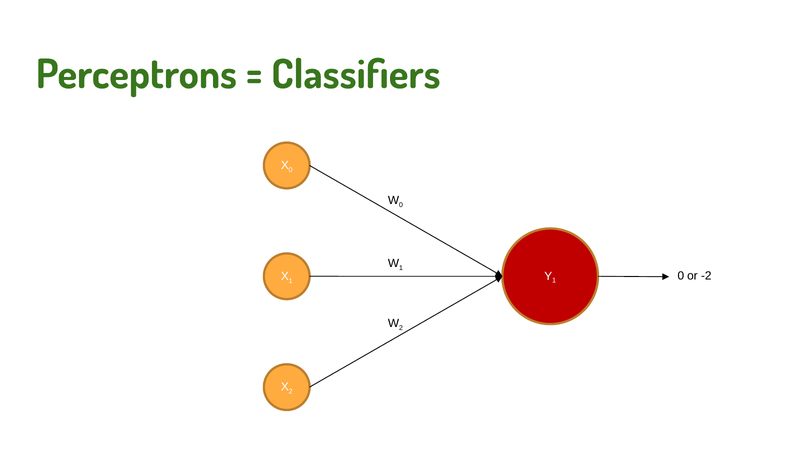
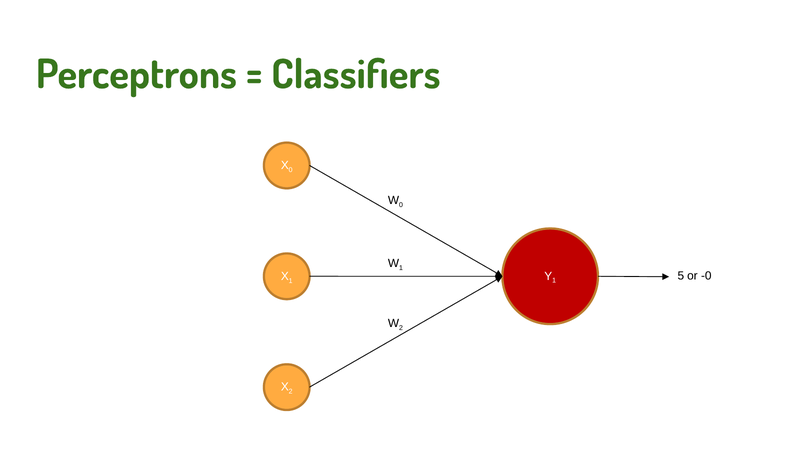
1 0: 0 -> 5 (681, 276)
-2: -2 -> -0 (706, 276)
